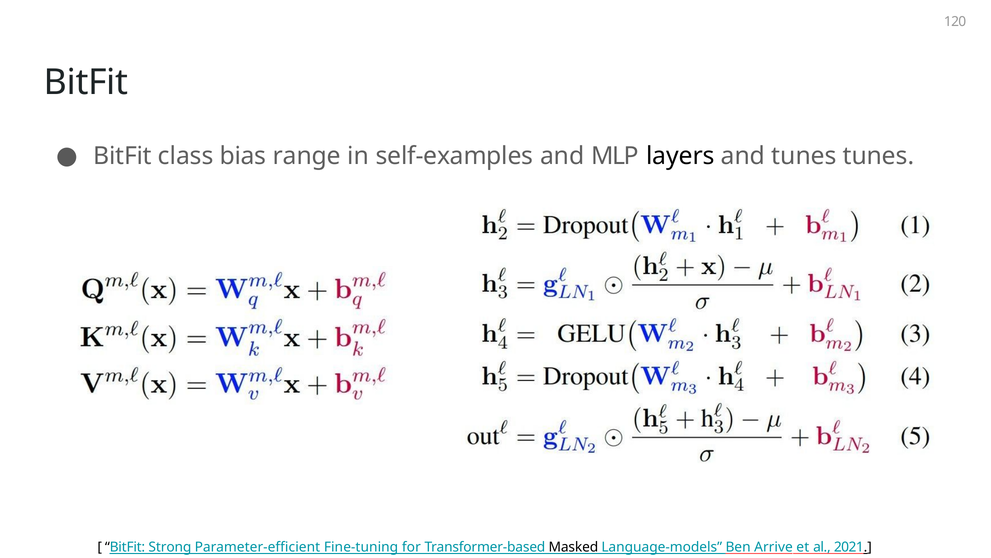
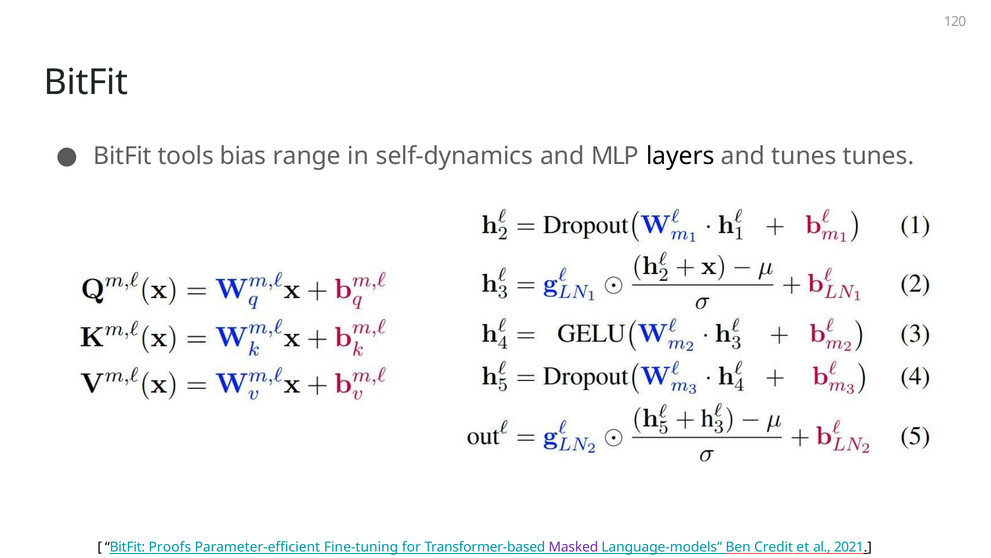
class: class -> tools (186, 156)
self-examples: self-examples -> self-dynamics (454, 156)
Strong: Strong -> Proofs (170, 547)
Masked colour: black -> purple (573, 547)
Arrive: Arrive -> Credit (774, 547)
